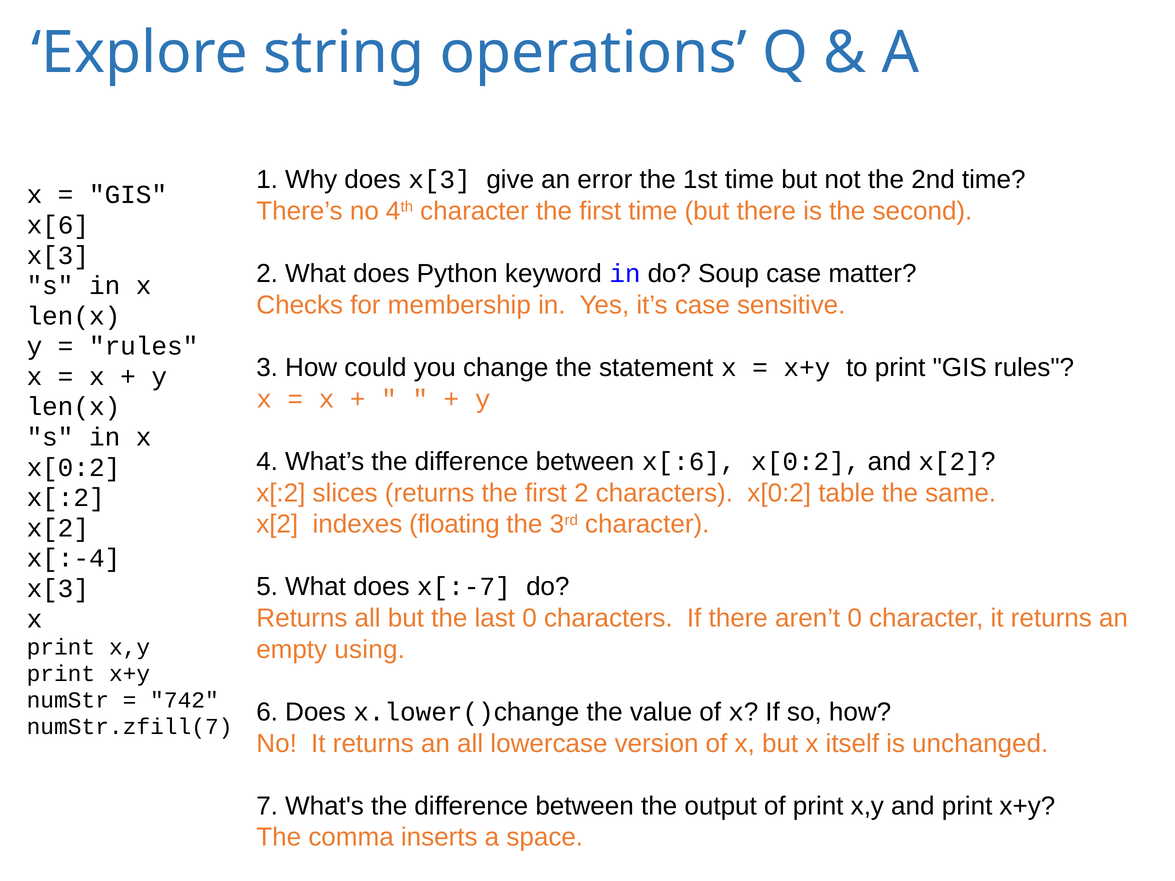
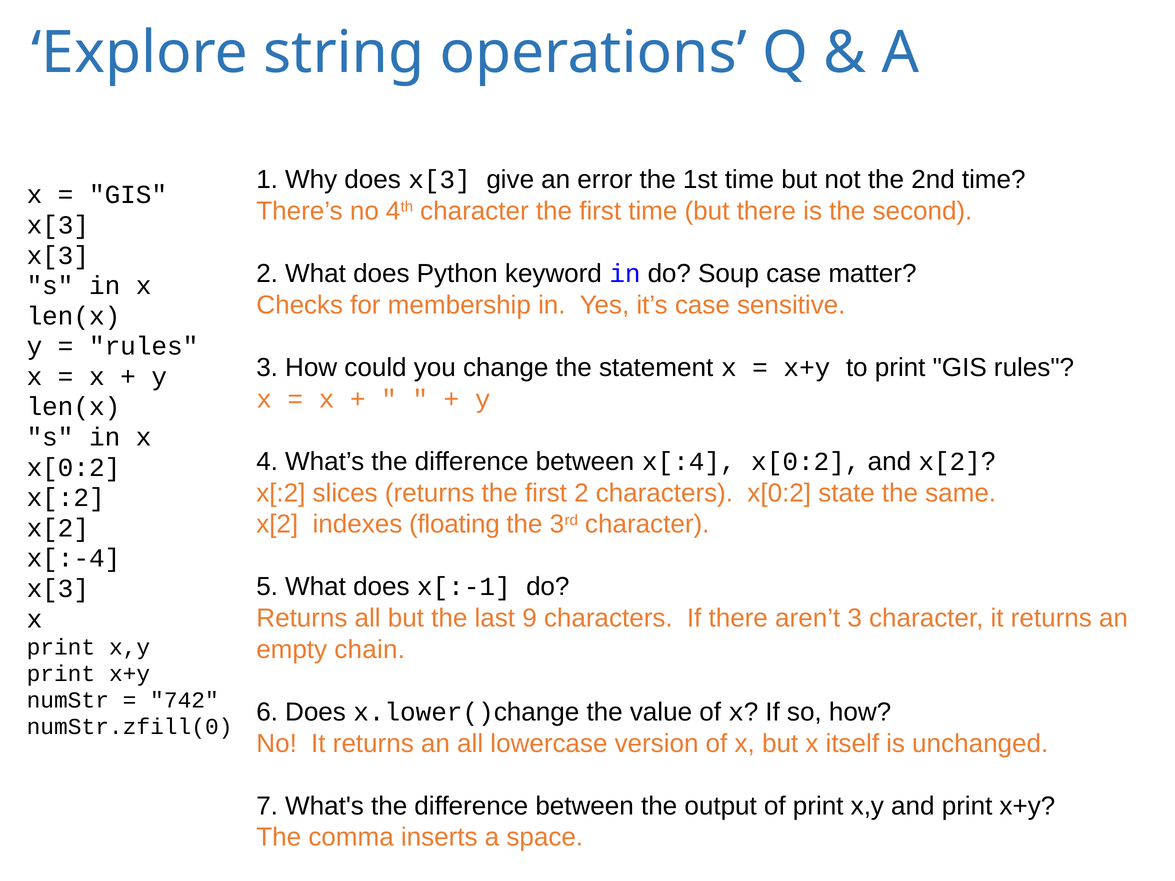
x[6: x[6 -> x[3 (58, 225)
x[:6: x[:6 -> x[:4 (689, 462)
table: table -> state (847, 493)
x[:-7: x[:-7 -> x[:-1 (464, 587)
last 0: 0 -> 9 (530, 618)
aren’t 0: 0 -> 3 (855, 618)
using: using -> chain (370, 650)
numStr.zfill(7: numStr.zfill(7 -> numStr.zfill(0 (130, 727)
